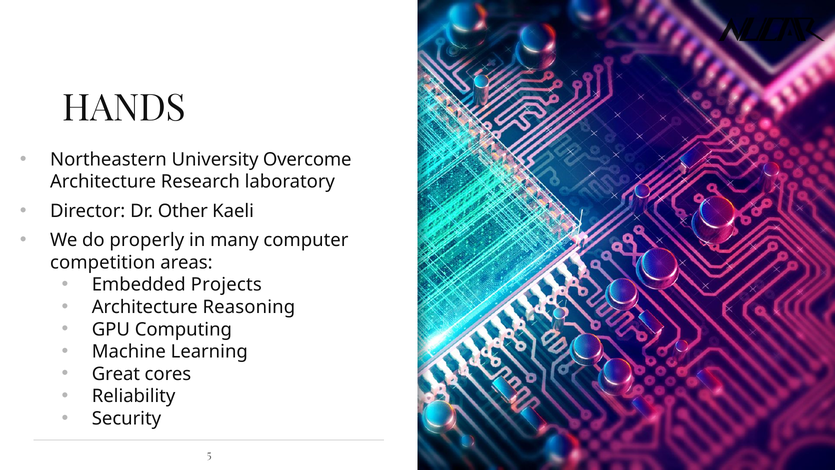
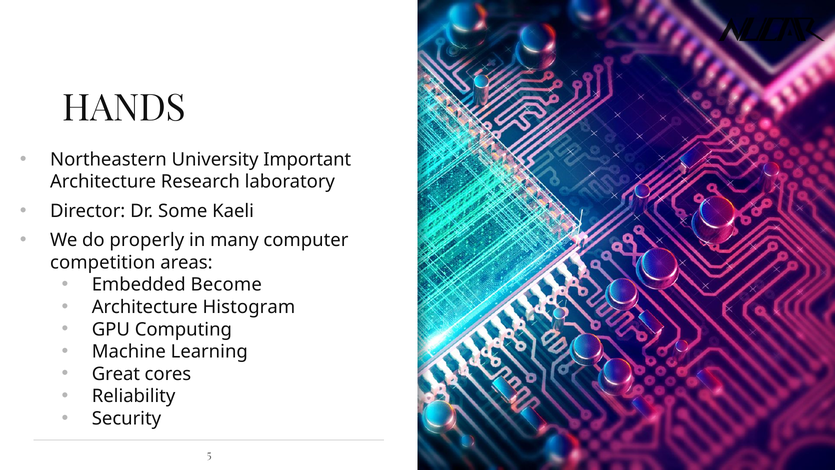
Overcome: Overcome -> Important (307, 159)
Other: Other -> Some (183, 211)
Projects: Projects -> Become (226, 285)
Reasoning: Reasoning -> Histogram (249, 307)
